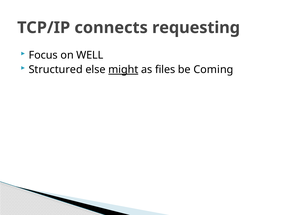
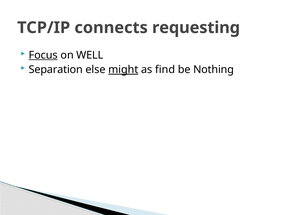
Focus underline: none -> present (43, 55)
Structured: Structured -> Separation (56, 70)
files: files -> find (165, 70)
Coming: Coming -> Nothing (214, 70)
